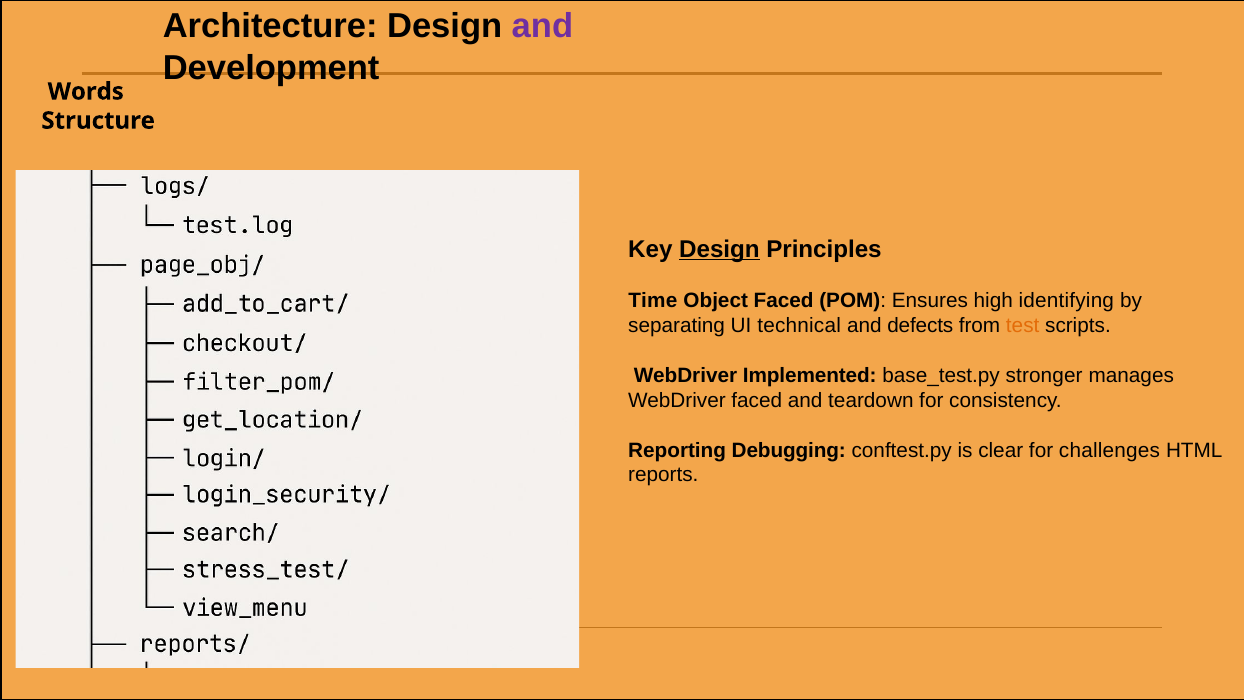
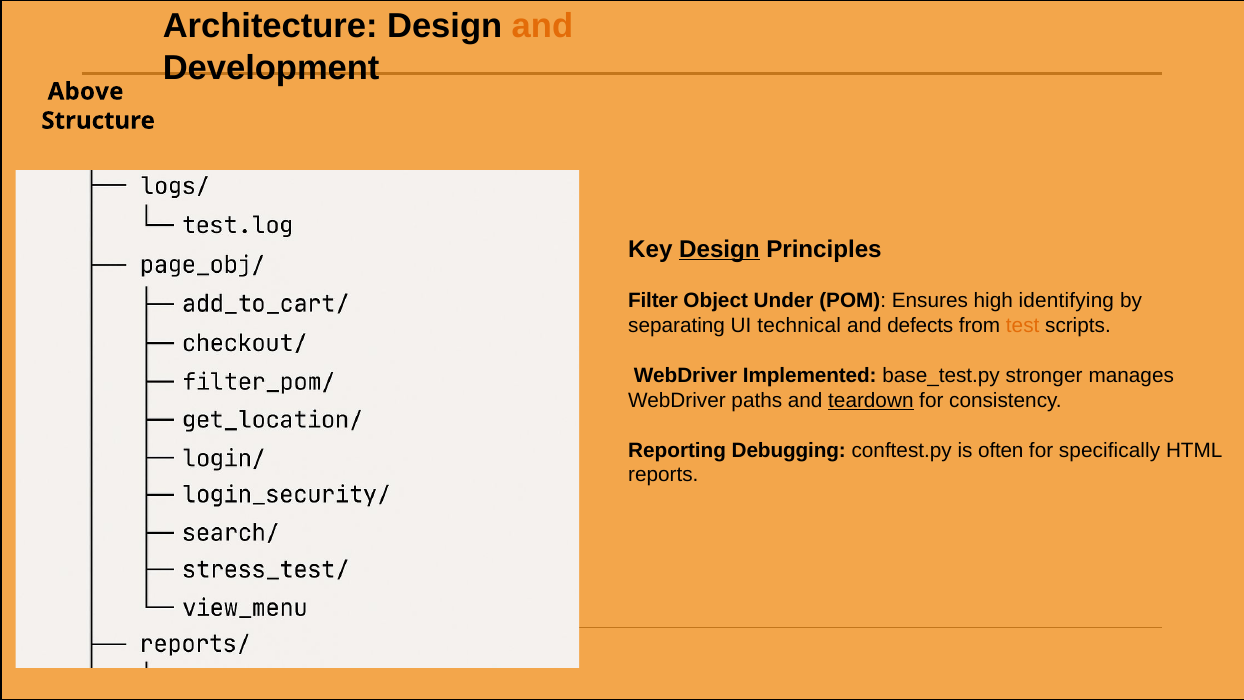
and colour: purple -> orange (542, 26)
Words: Words -> Above (86, 92)
Time: Time -> Filter (653, 301)
Object Faced: Faced -> Under (784, 301)
WebDriver faced: faced -> paths (757, 400)
teardown underline: none -> present (871, 400)
clear: clear -> often (1001, 450)
challenges: challenges -> specifically (1110, 450)
